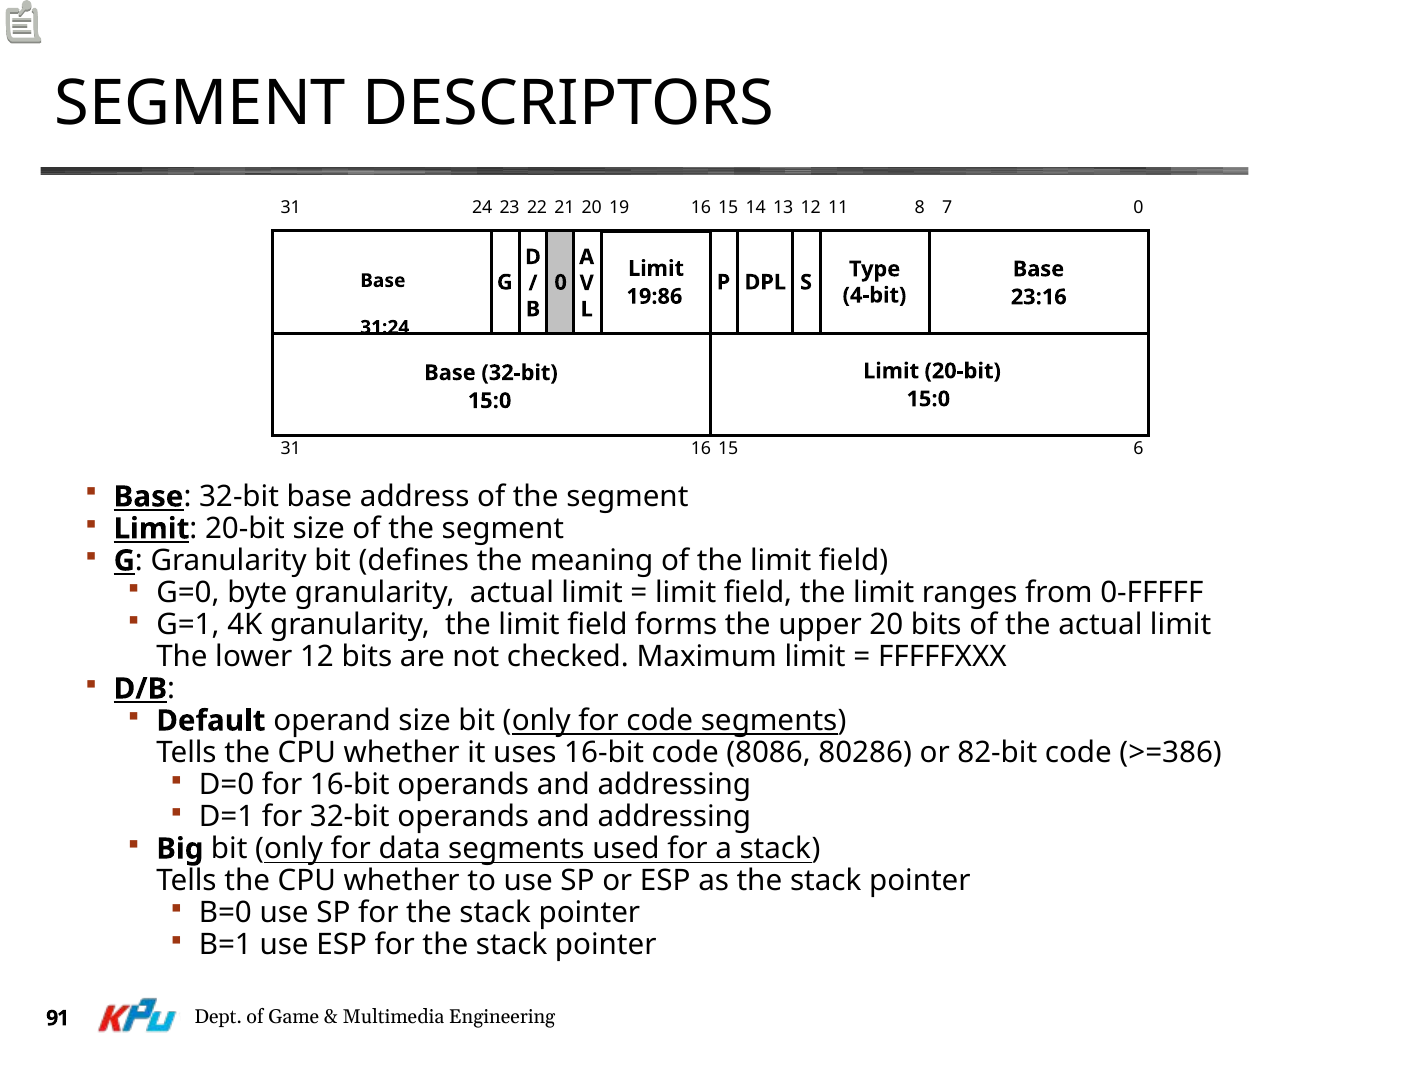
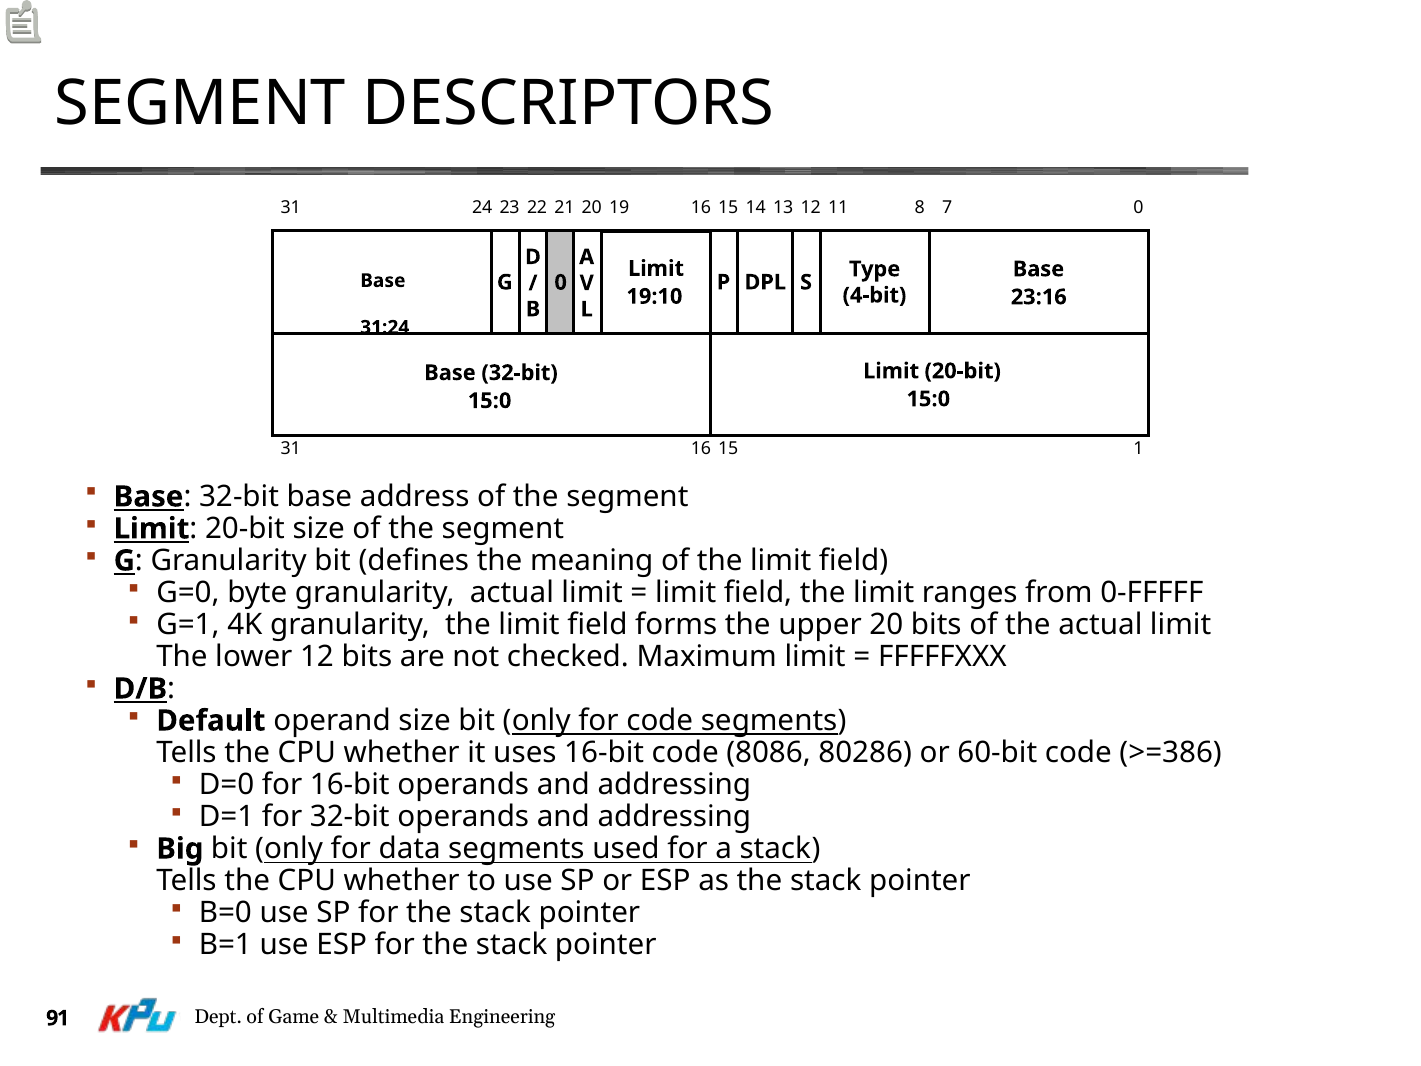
19:86: 19:86 -> 19:10 (654, 296)
6: 6 -> 1 (1138, 449)
82-bit: 82-bit -> 60-bit (997, 753)
